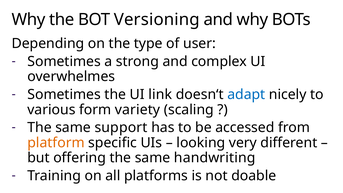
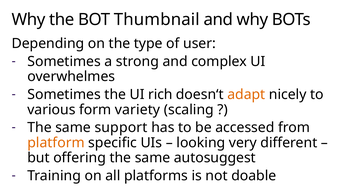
Versioning: Versioning -> Thumbnail (157, 20)
link: link -> rich (160, 94)
adapt colour: blue -> orange (246, 94)
handwriting: handwriting -> autosuggest (215, 158)
